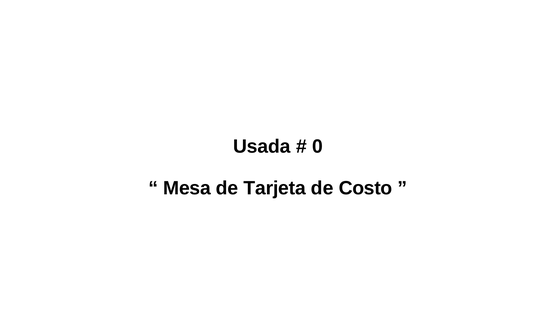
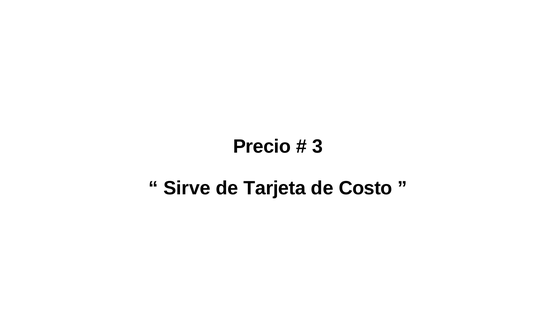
Usada: Usada -> Precio (262, 147)
0: 0 -> 3 (317, 147)
Mesa: Mesa -> Sirve (187, 188)
